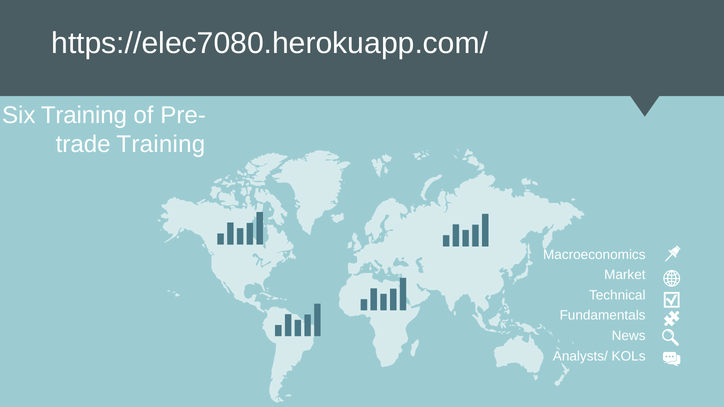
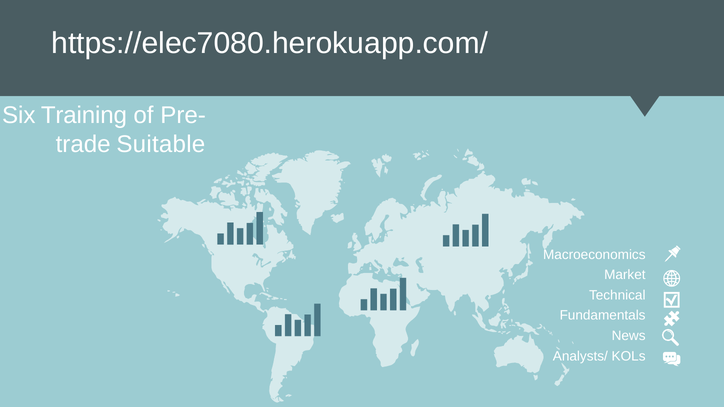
Training: Training -> Suitable (161, 144)
